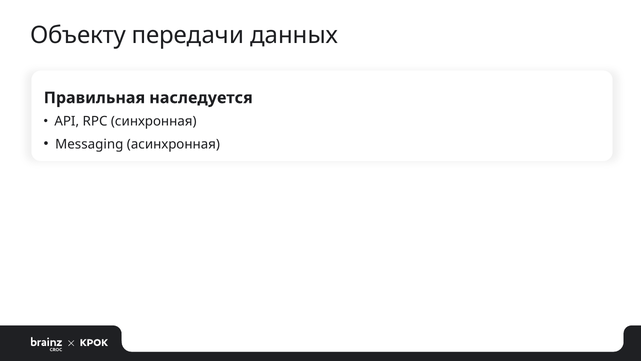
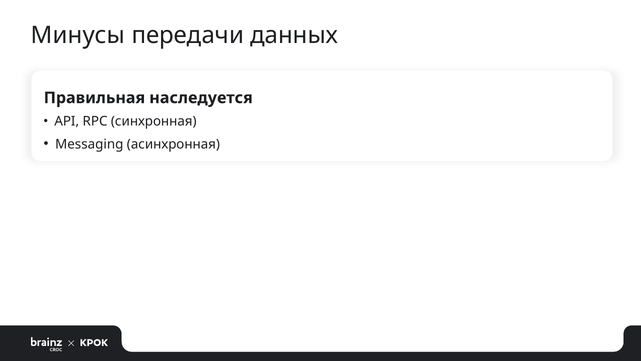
Объекту: Объекту -> Минусы (78, 35)
